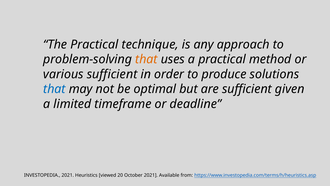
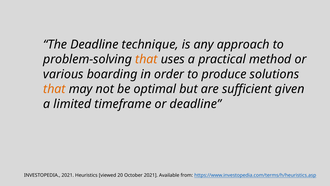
The Practical: Practical -> Deadline (94, 44)
various sufficient: sufficient -> boarding (112, 74)
that colour: blue -> orange (54, 89)
